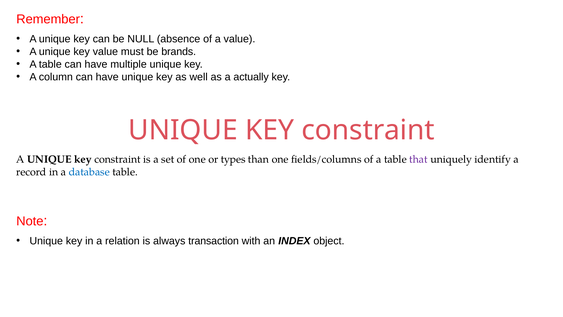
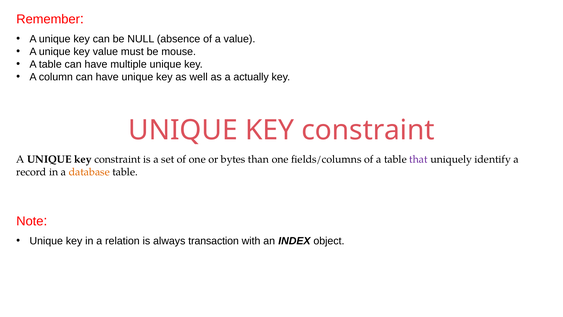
brands: brands -> mouse (179, 52)
types: types -> bytes (233, 159)
database colour: blue -> orange (89, 172)
